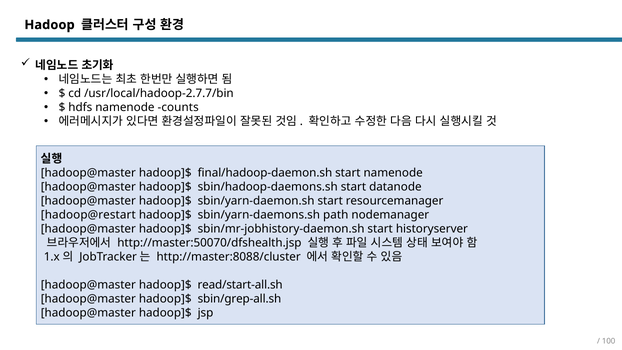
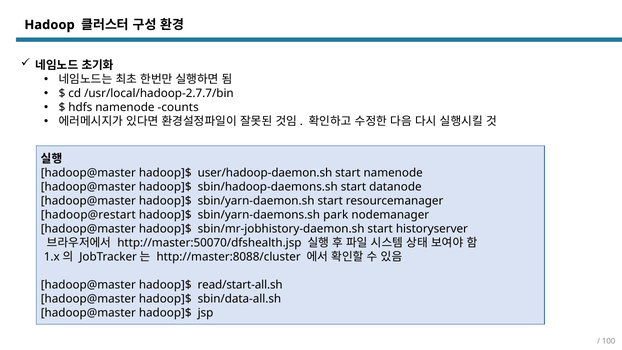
final/hadoop-daemon.sh: final/hadoop-daemon.sh -> user/hadoop-daemon.sh (265, 173)
path: path -> park (336, 215)
sbin/grep-all.sh: sbin/grep-all.sh -> sbin/data-all.sh (239, 299)
